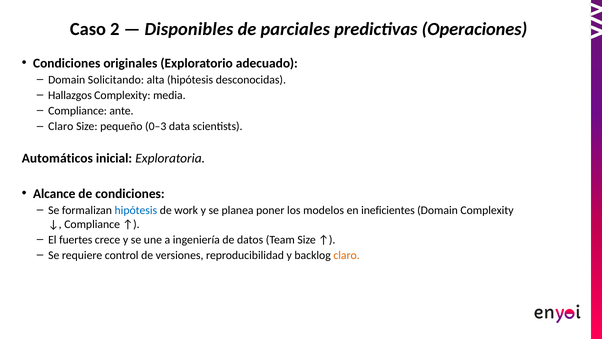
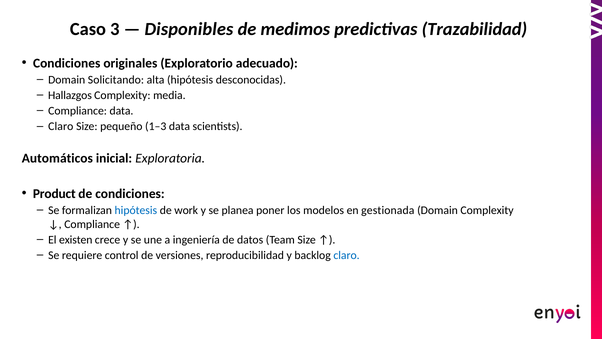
2: 2 -> 3 (115, 29)
parciales: parciales -> medimos (295, 29)
Operaciones: Operaciones -> Trazabilidad (474, 29)
Compliance ante: ante -> data (121, 111)
0–3: 0–3 -> 1–3 (156, 126)
Alcance: Alcance -> Product (54, 193)
ineficientes: ineficientes -> gestionada (388, 210)
fuertes: fuertes -> existen (76, 239)
claro colour: orange -> blue (347, 255)
